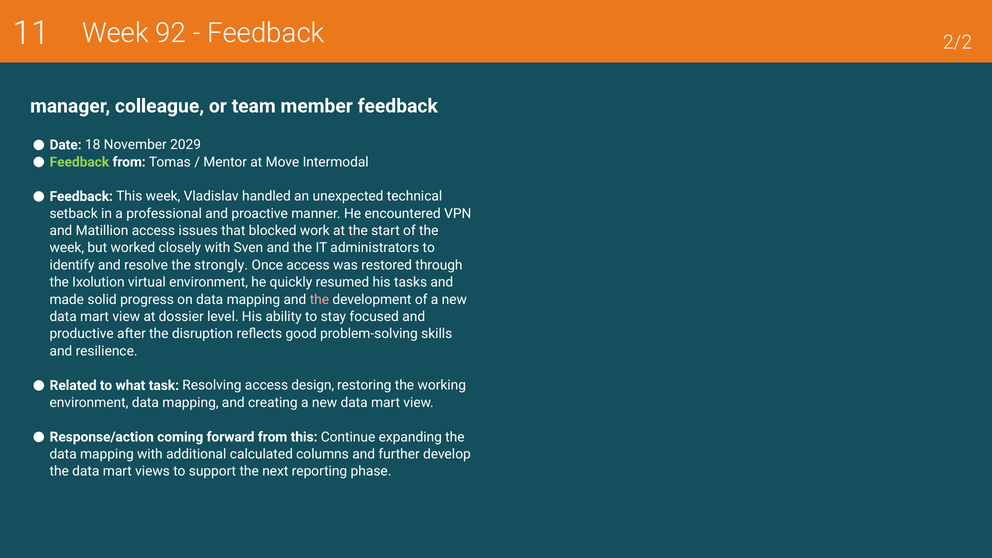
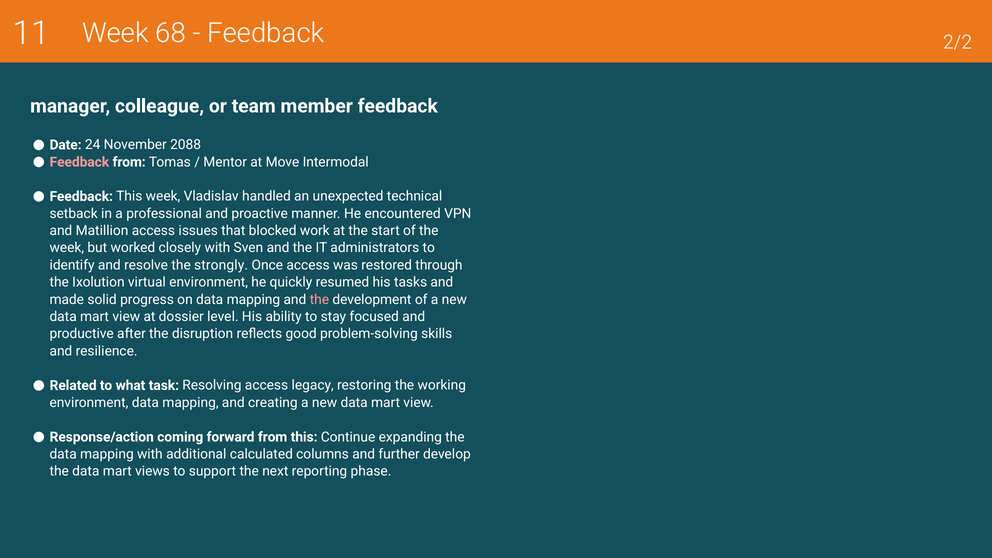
92: 92 -> 68 (171, 33)
18: 18 -> 24 (93, 145)
2029: 2029 -> 2088 (186, 145)
Feedback colour: light green -> pink (79, 162)
design: design -> legacy (313, 385)
